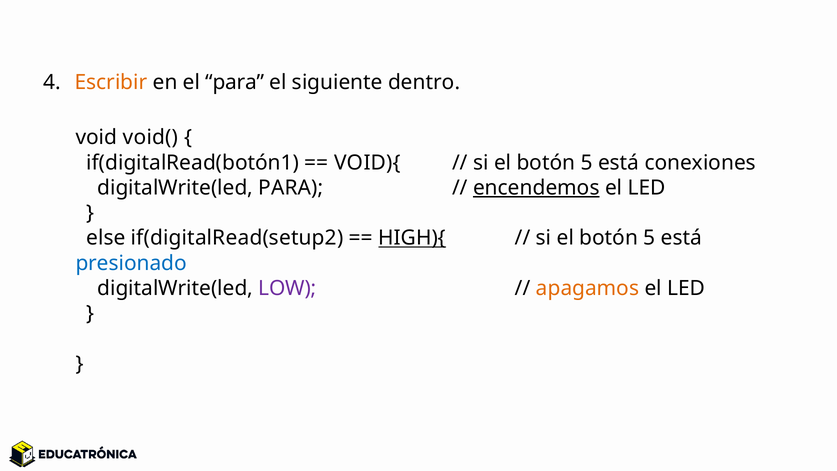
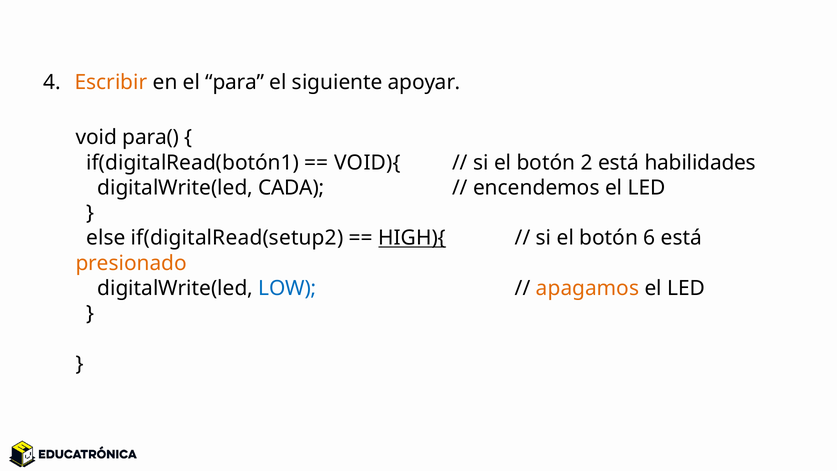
dentro: dentro -> apoyar (424, 82)
void(: void( -> para( (151, 138)
5: 5 -> 2 (587, 163)
conexiones: conexiones -> habilidades (700, 163)
digitalWrite(led PARA: PARA -> CADA (291, 188)
encendemos underline: present -> none (536, 188)
5: 5 -> 6 (649, 238)
presionado colour: blue -> orange (131, 263)
LOW colour: purple -> blue (288, 288)
